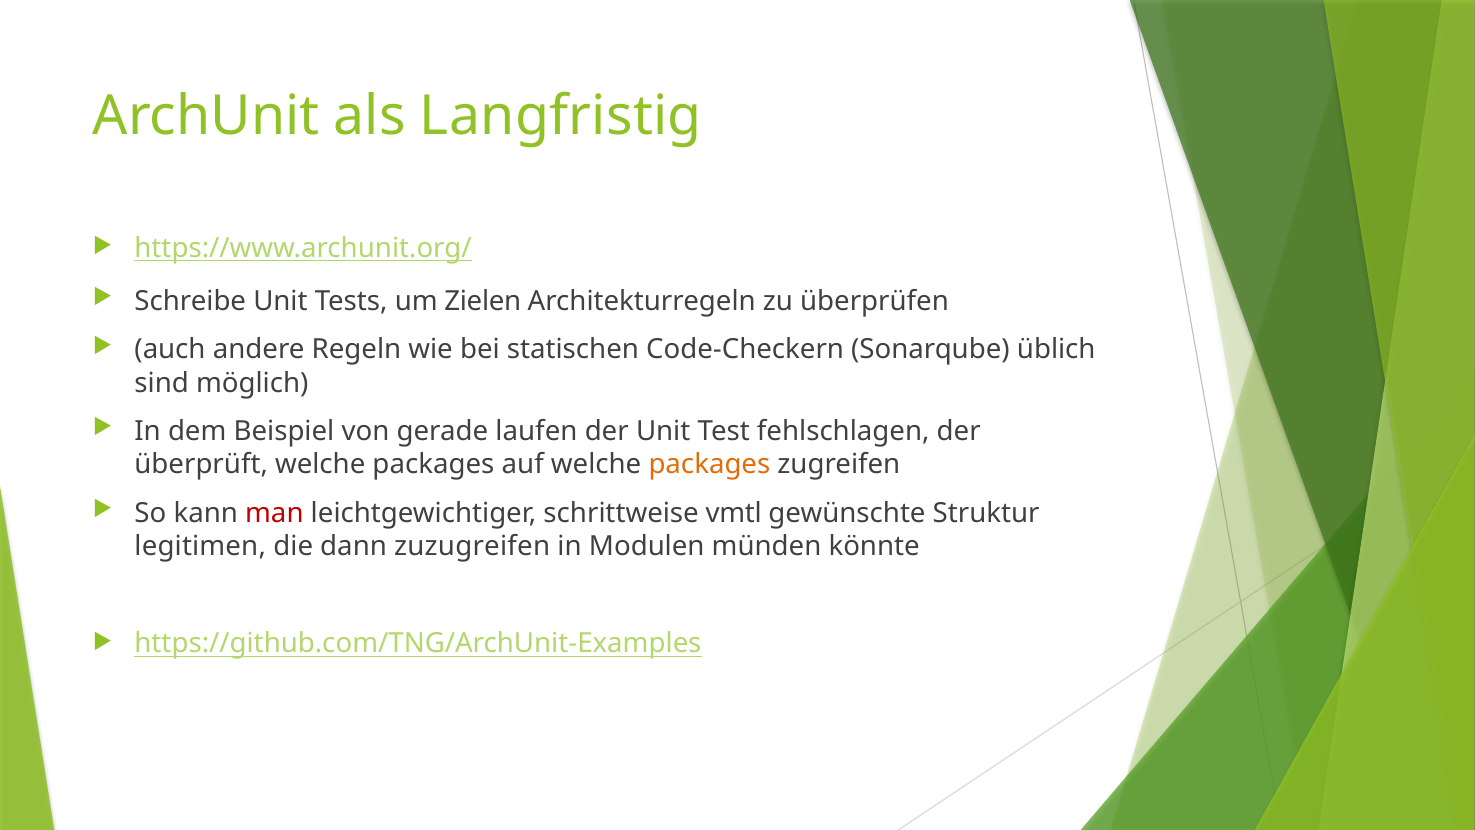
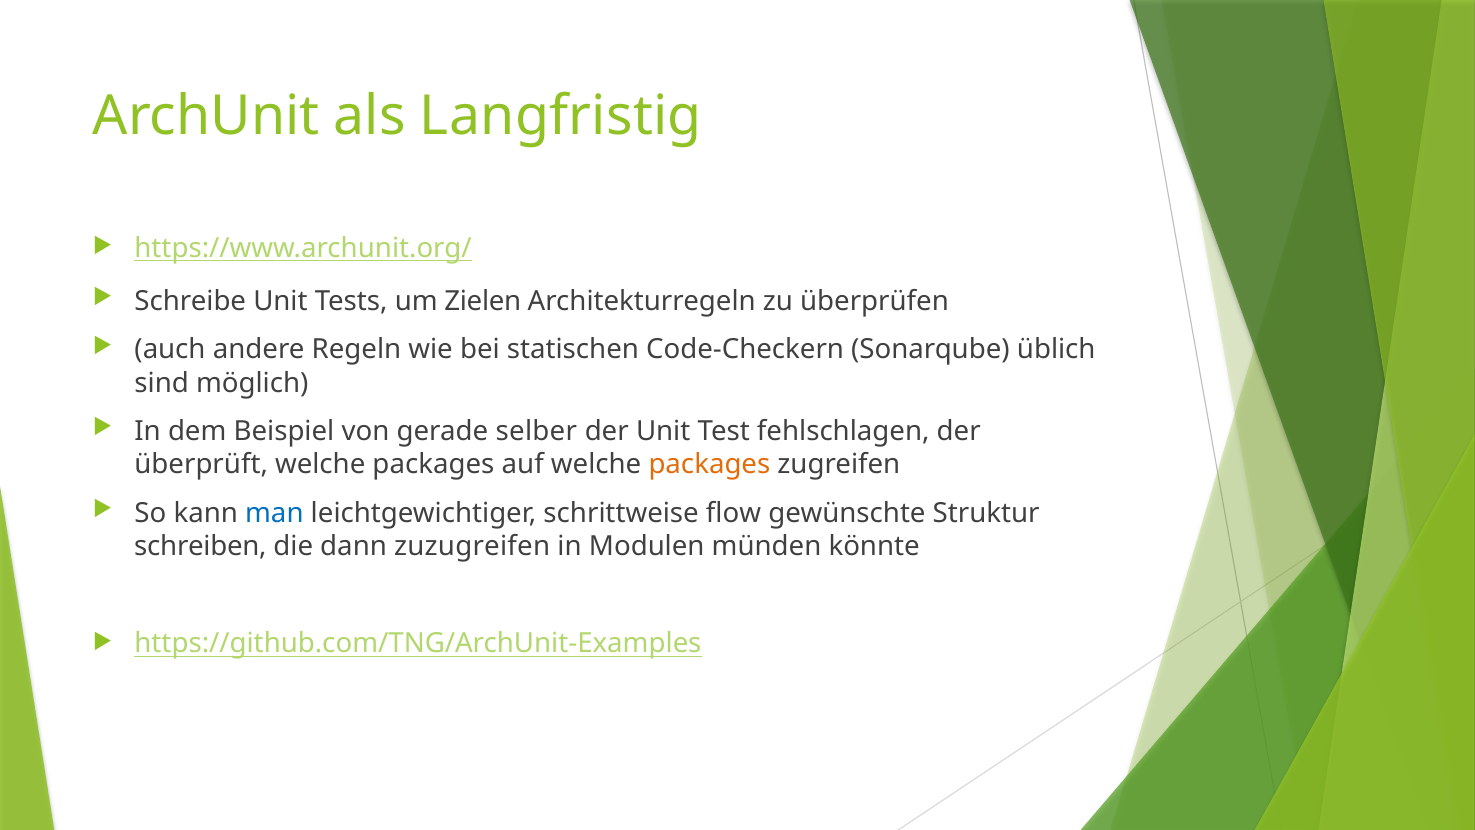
laufen: laufen -> selber (536, 431)
man colour: red -> blue (274, 513)
vmtl: vmtl -> flow (734, 513)
legitimen: legitimen -> schreiben (200, 546)
